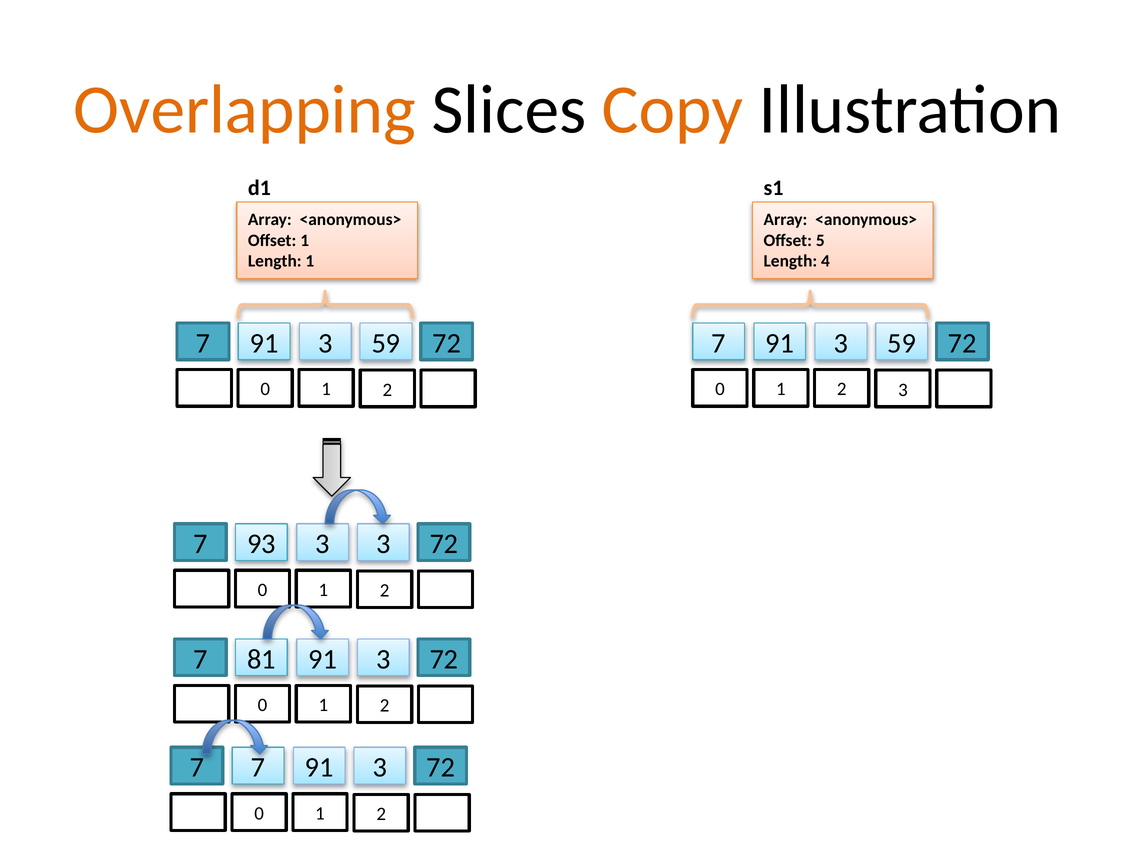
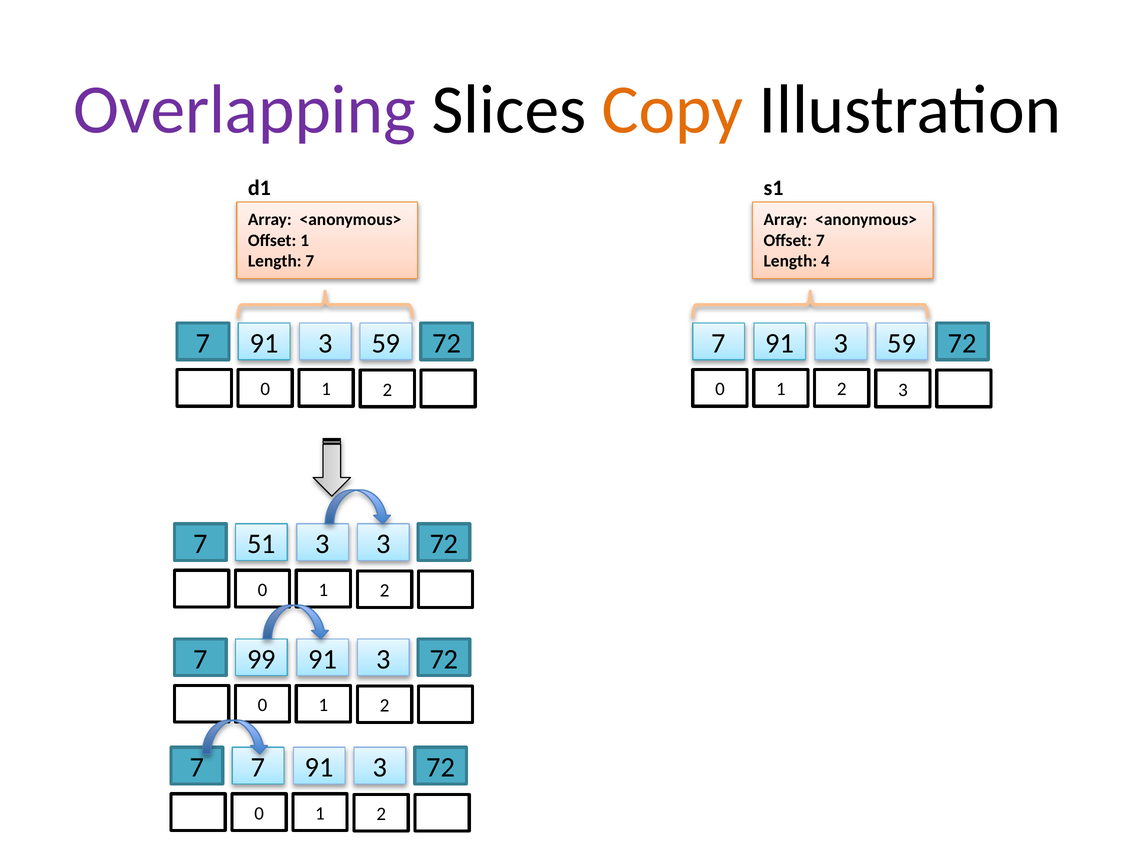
Overlapping colour: orange -> purple (245, 110)
Offset 5: 5 -> 7 (820, 240)
Length 1: 1 -> 7 (310, 261)
93: 93 -> 51 (261, 544)
81: 81 -> 99 (261, 659)
